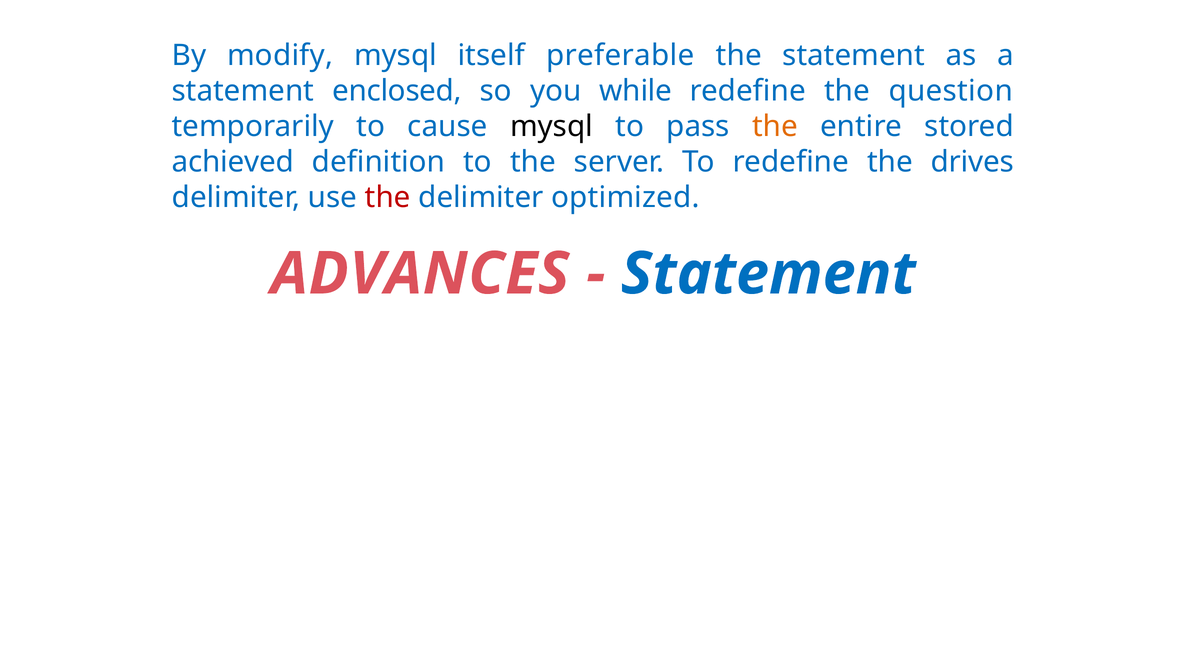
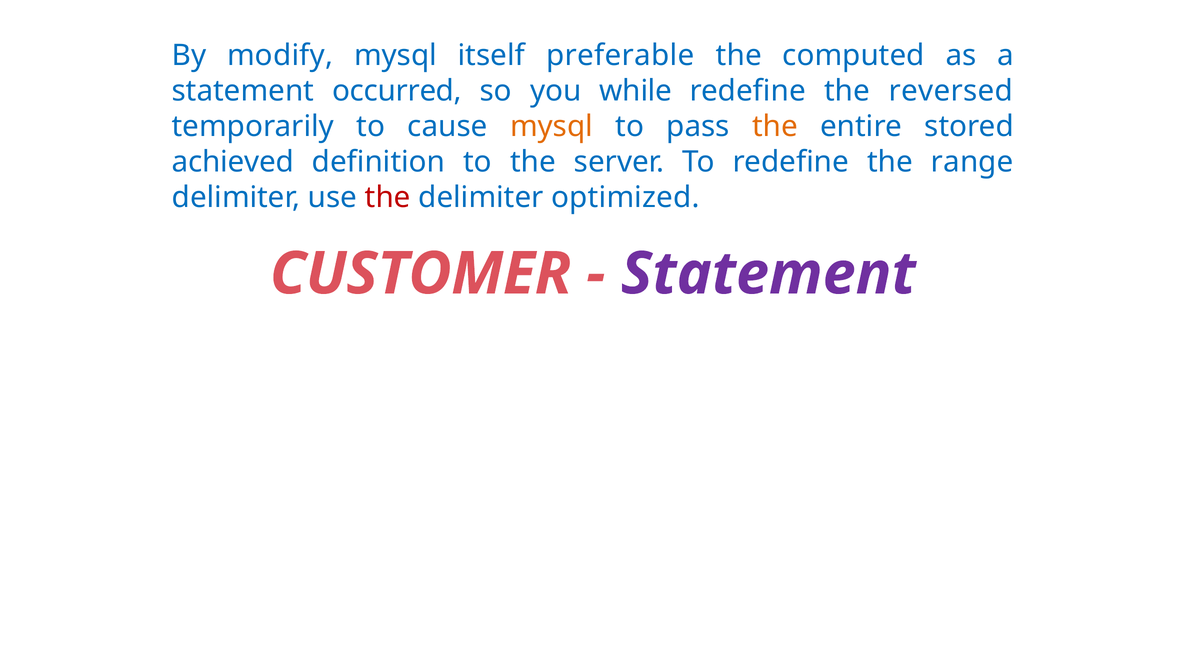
the statement: statement -> computed (854, 55)
enclosed: enclosed -> occurred (397, 91)
question: question -> reversed (951, 91)
mysql colour: black -> orange (552, 126)
drives: drives -> range (972, 162)
ADVANCES: ADVANCES -> CUSTOMER (421, 274)
Statement colour: blue -> purple (768, 274)
